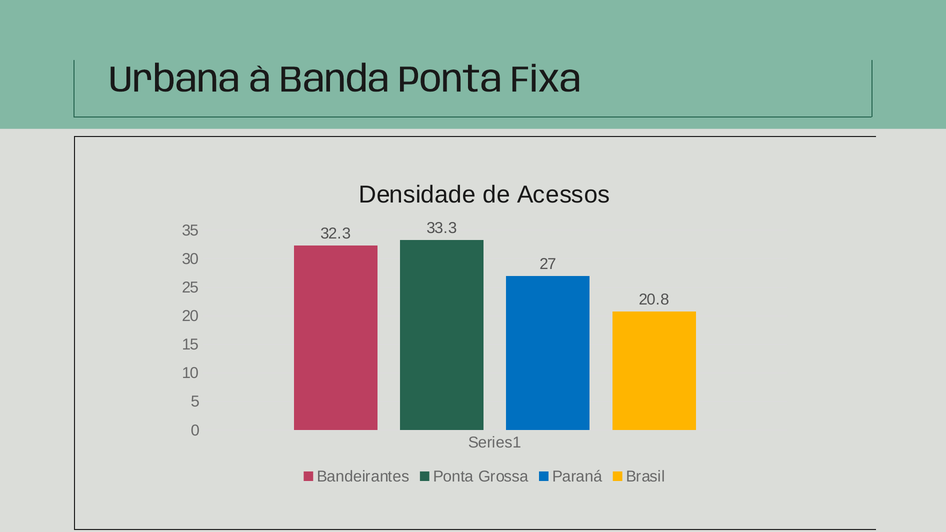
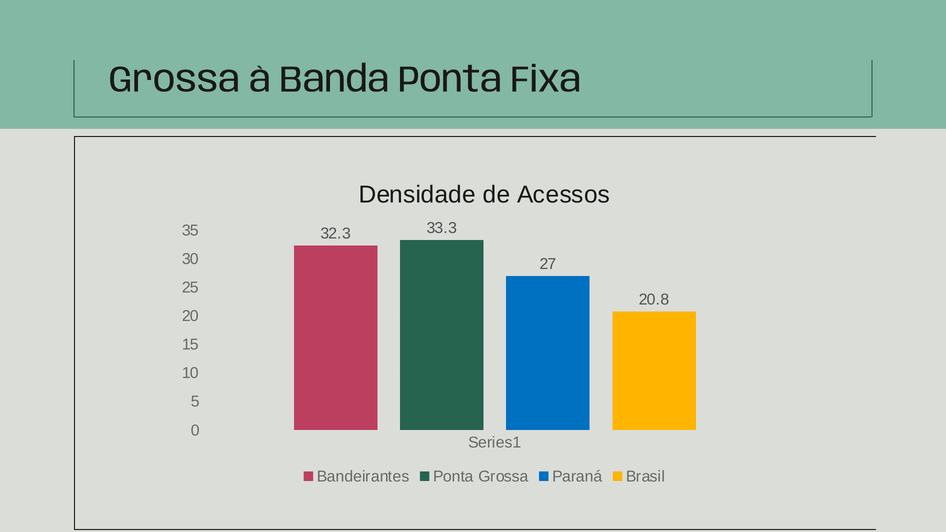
Urbana: Urbana -> Grossa (174, 79)
